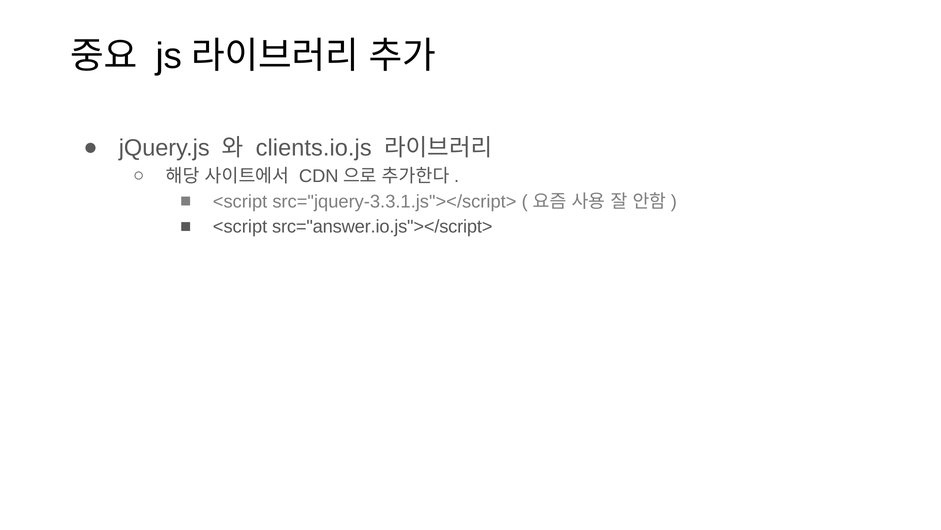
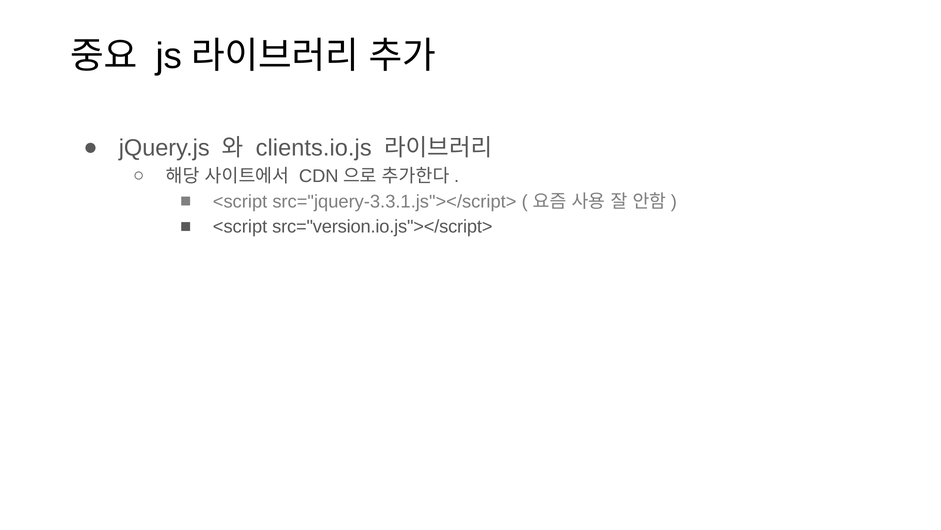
src="answer.io.js"></script>: src="answer.io.js"></script> -> src="version.io.js"></script> (382, 227)
